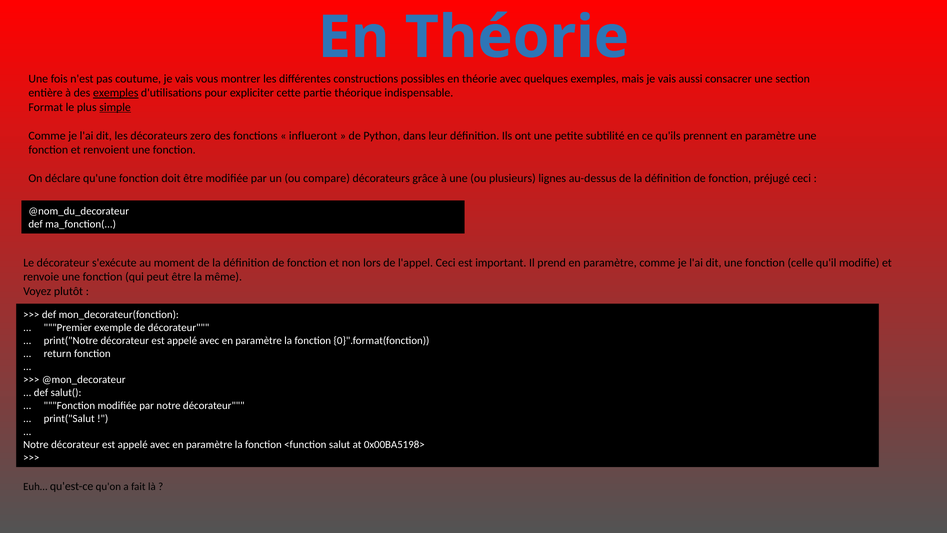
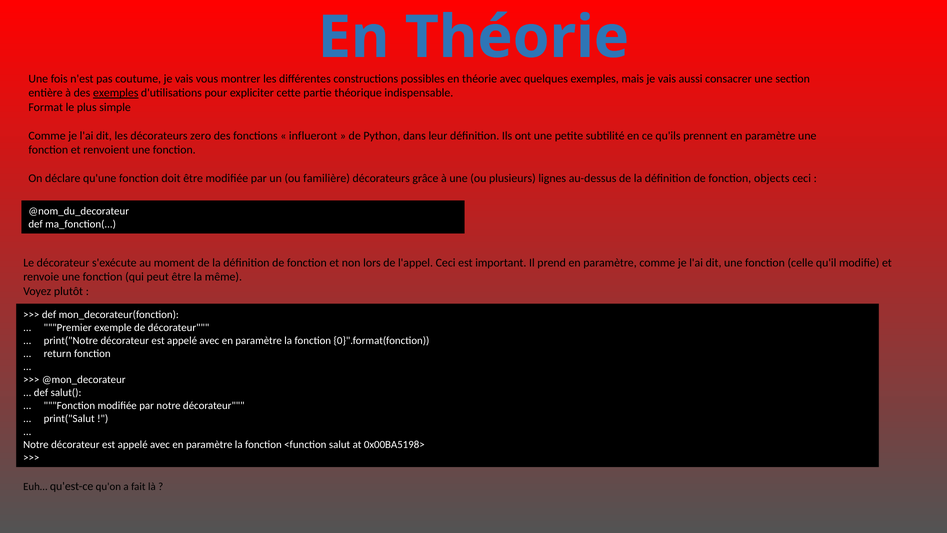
simple underline: present -> none (115, 107)
compare: compare -> familière (327, 178)
préjugé: préjugé -> objects (772, 178)
